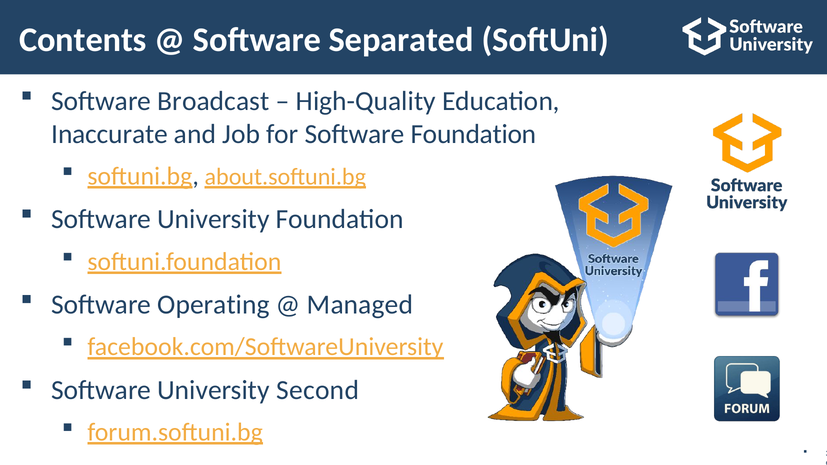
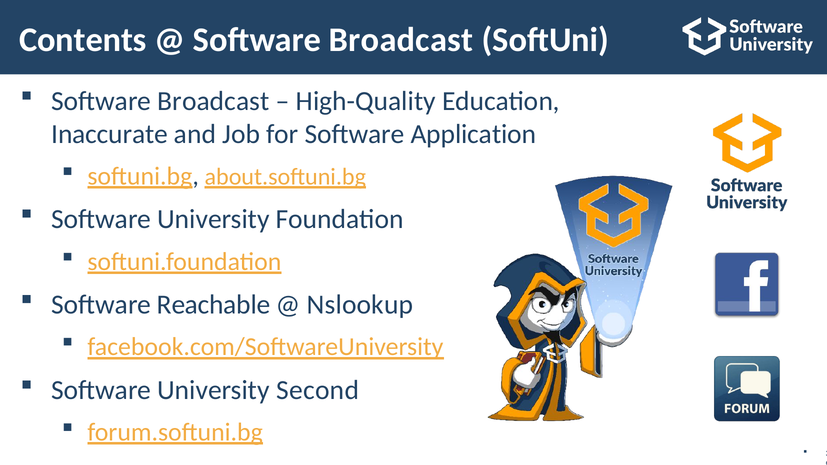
Separated: Separated -> Broadcast (401, 40)
Software Foundation: Foundation -> Application (473, 134)
Operating: Operating -> Reachable (214, 305)
Managed: Managed -> Nslookup (360, 305)
